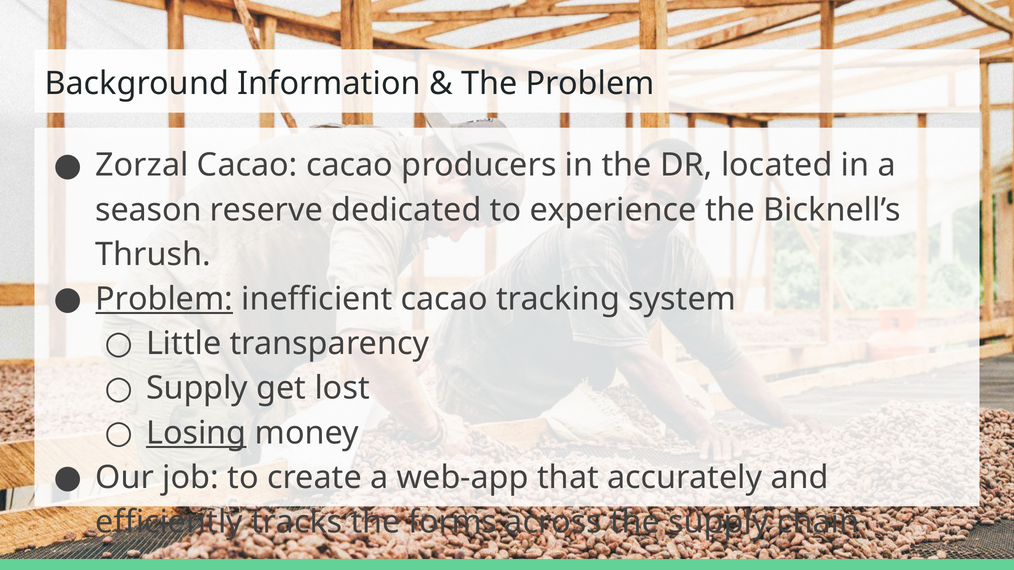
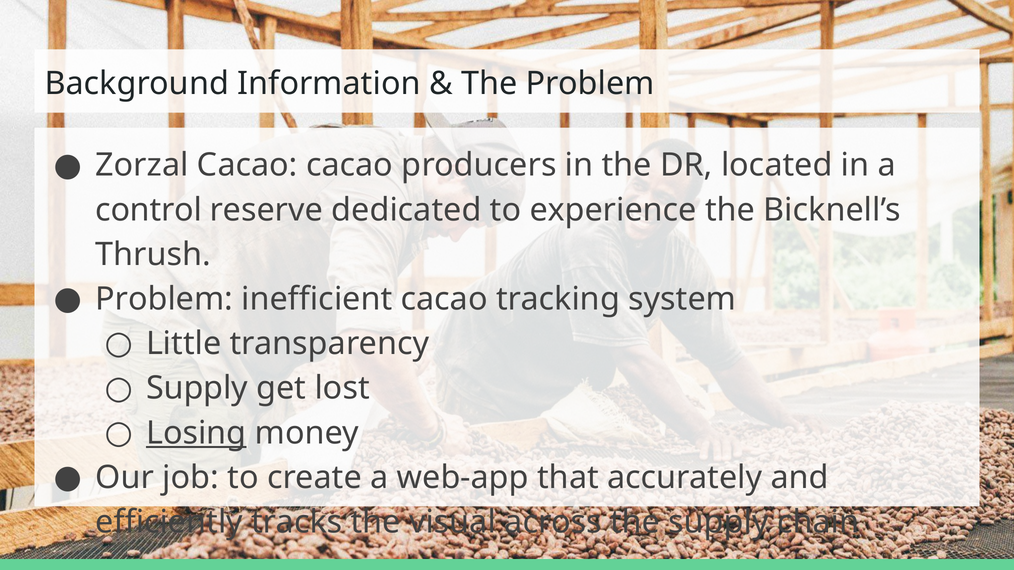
season: season -> control (149, 210)
Problem underline: present -> none (164, 299)
forms: forms -> visual (453, 522)
